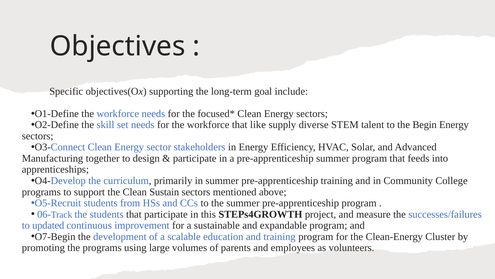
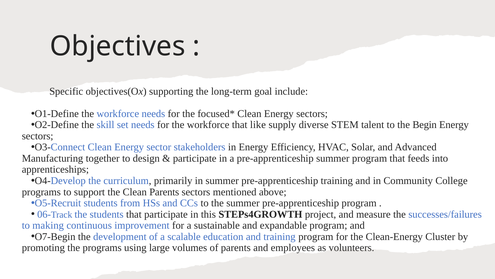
Clean Sustain: Sustain -> Parents (164, 192)
updated: updated -> making (48, 225)
